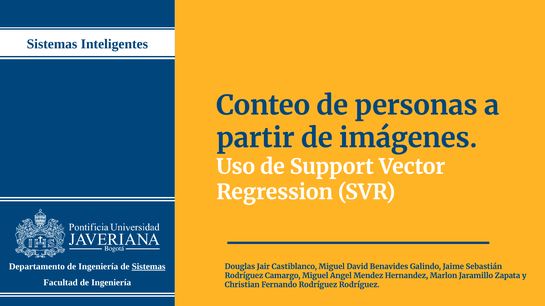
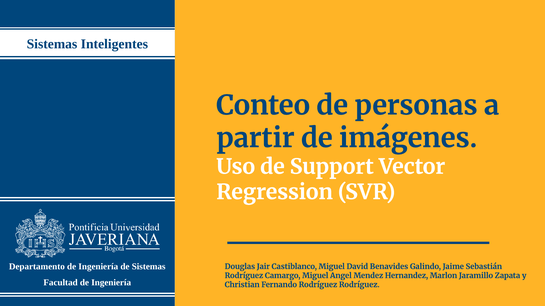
Sistemas underline: present -> none (149, 267)
